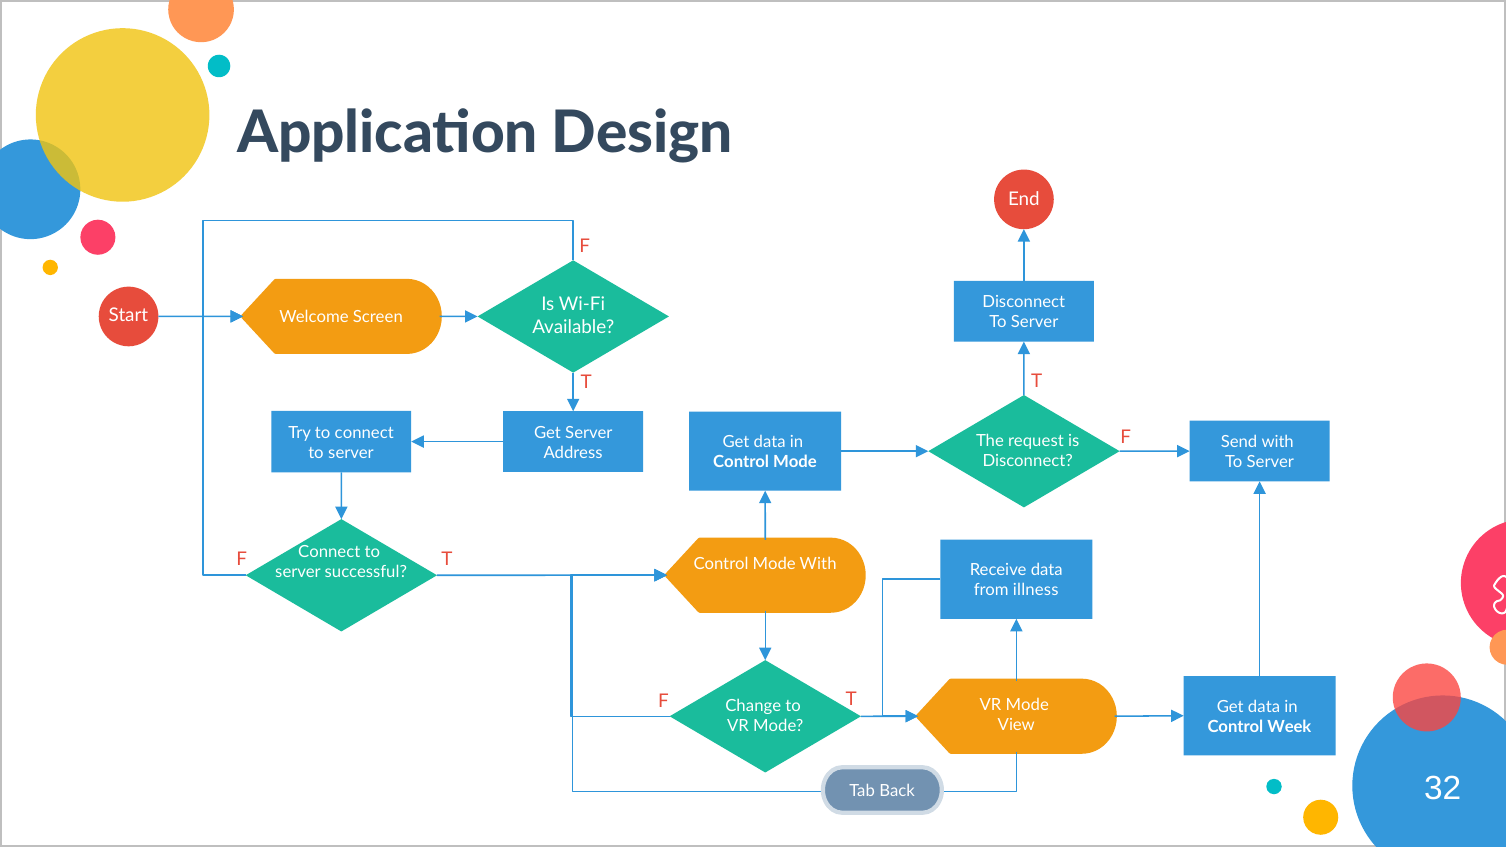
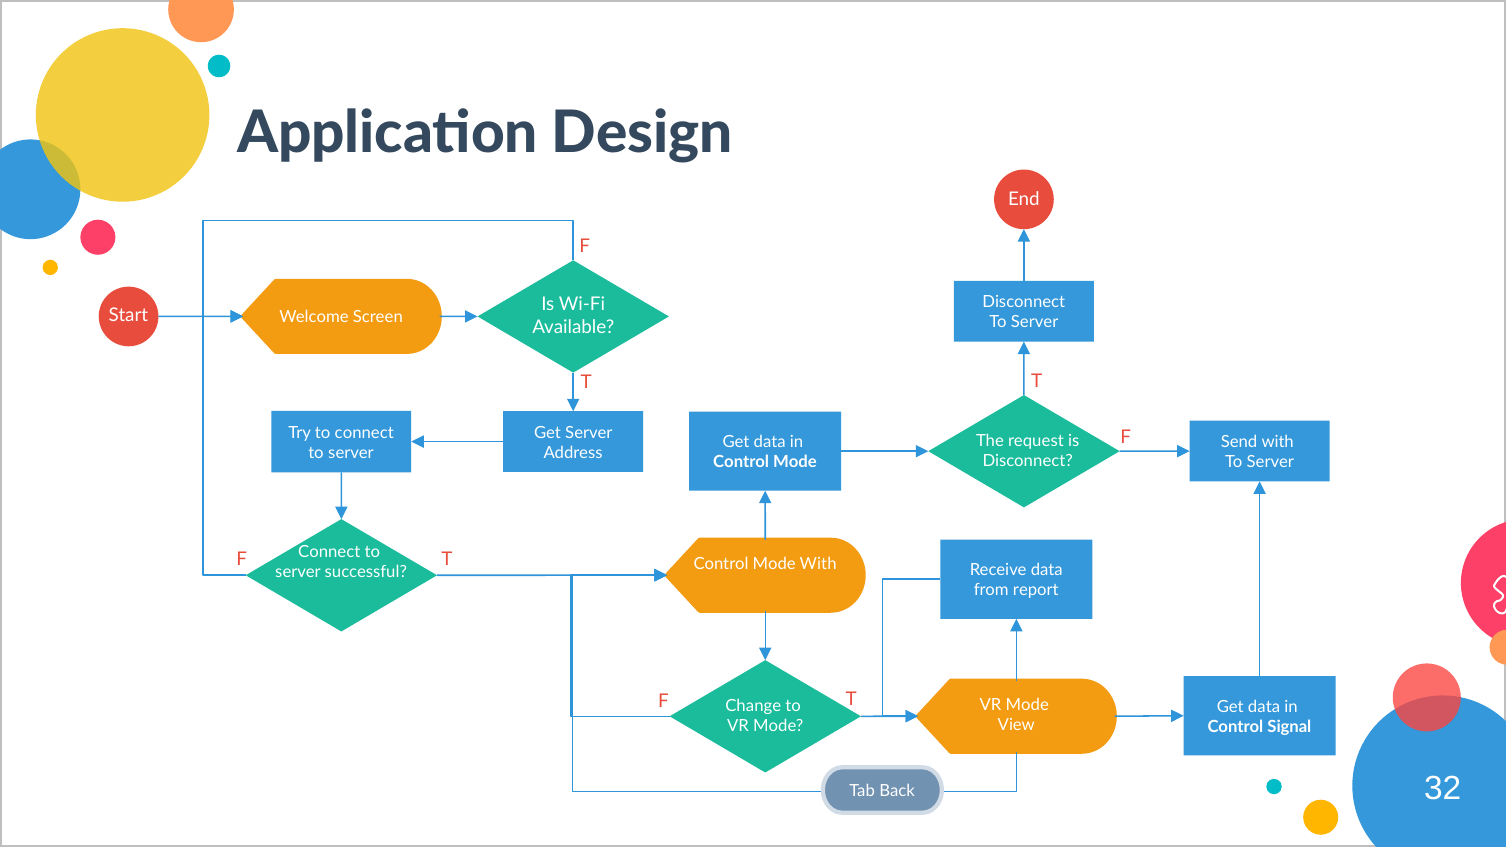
illness: illness -> report (1036, 591)
Week: Week -> Signal (1289, 727)
